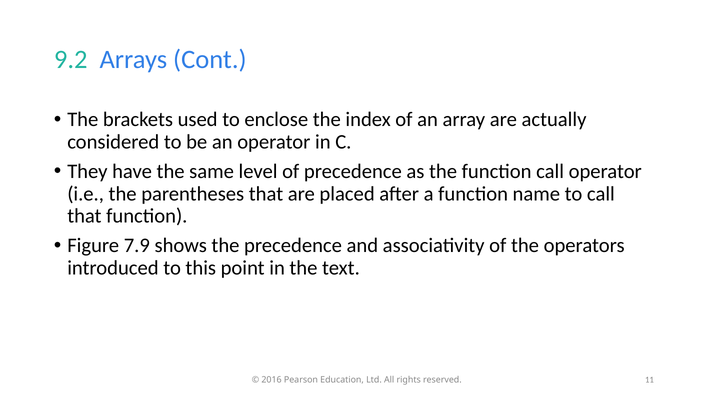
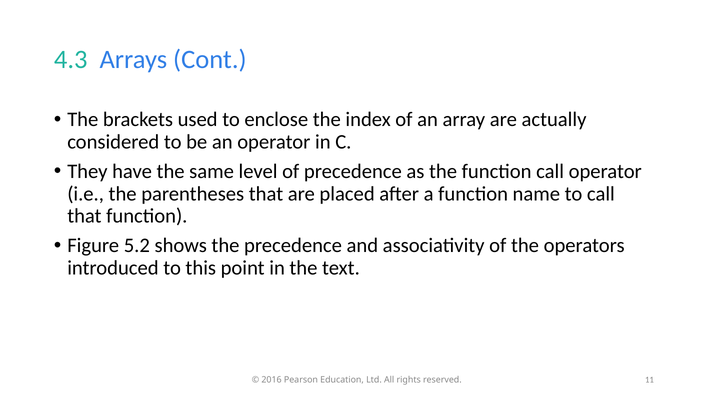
9.2: 9.2 -> 4.3 (71, 59)
7.9: 7.9 -> 5.2 (137, 246)
